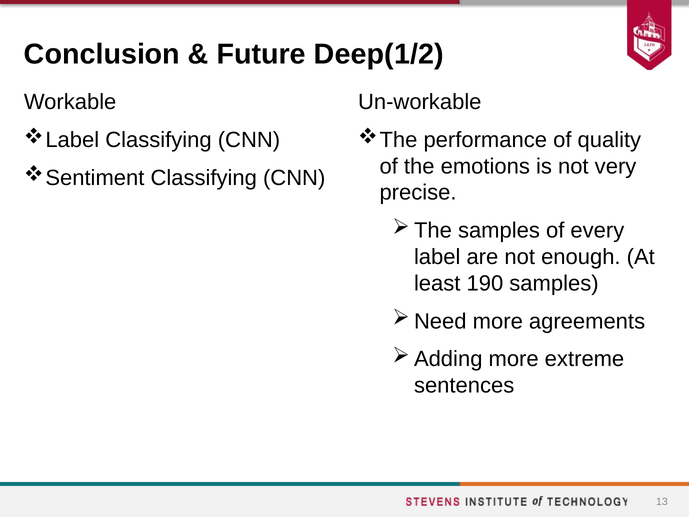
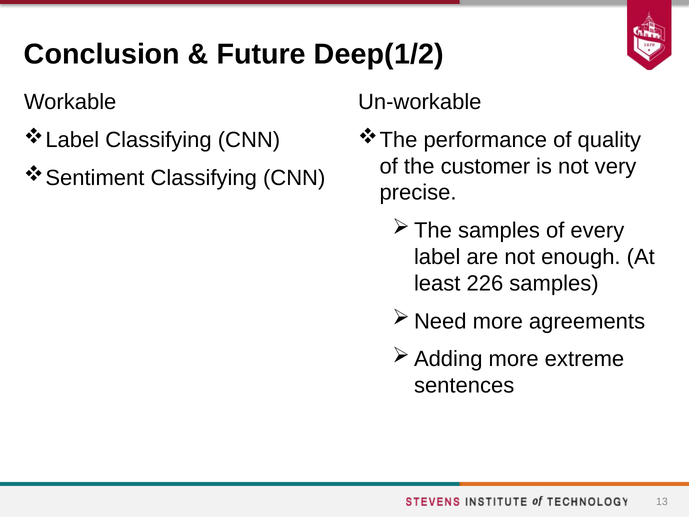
emotions: emotions -> customer (485, 166)
190: 190 -> 226 (485, 283)
